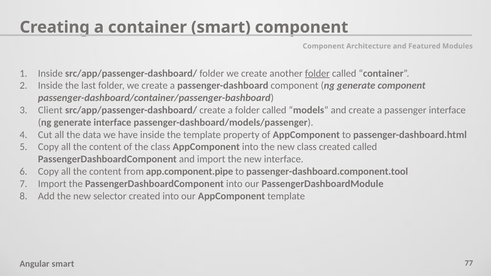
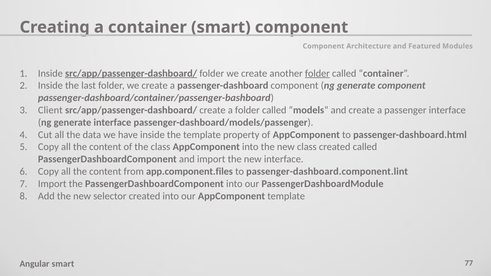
src/app/passenger-dashboard/ underline: none -> present (131, 73)
app.component.pipe: app.component.pipe -> app.component.files (190, 172)
passenger-dashboard.component.tool: passenger-dashboard.component.tool -> passenger-dashboard.component.lint (327, 172)
